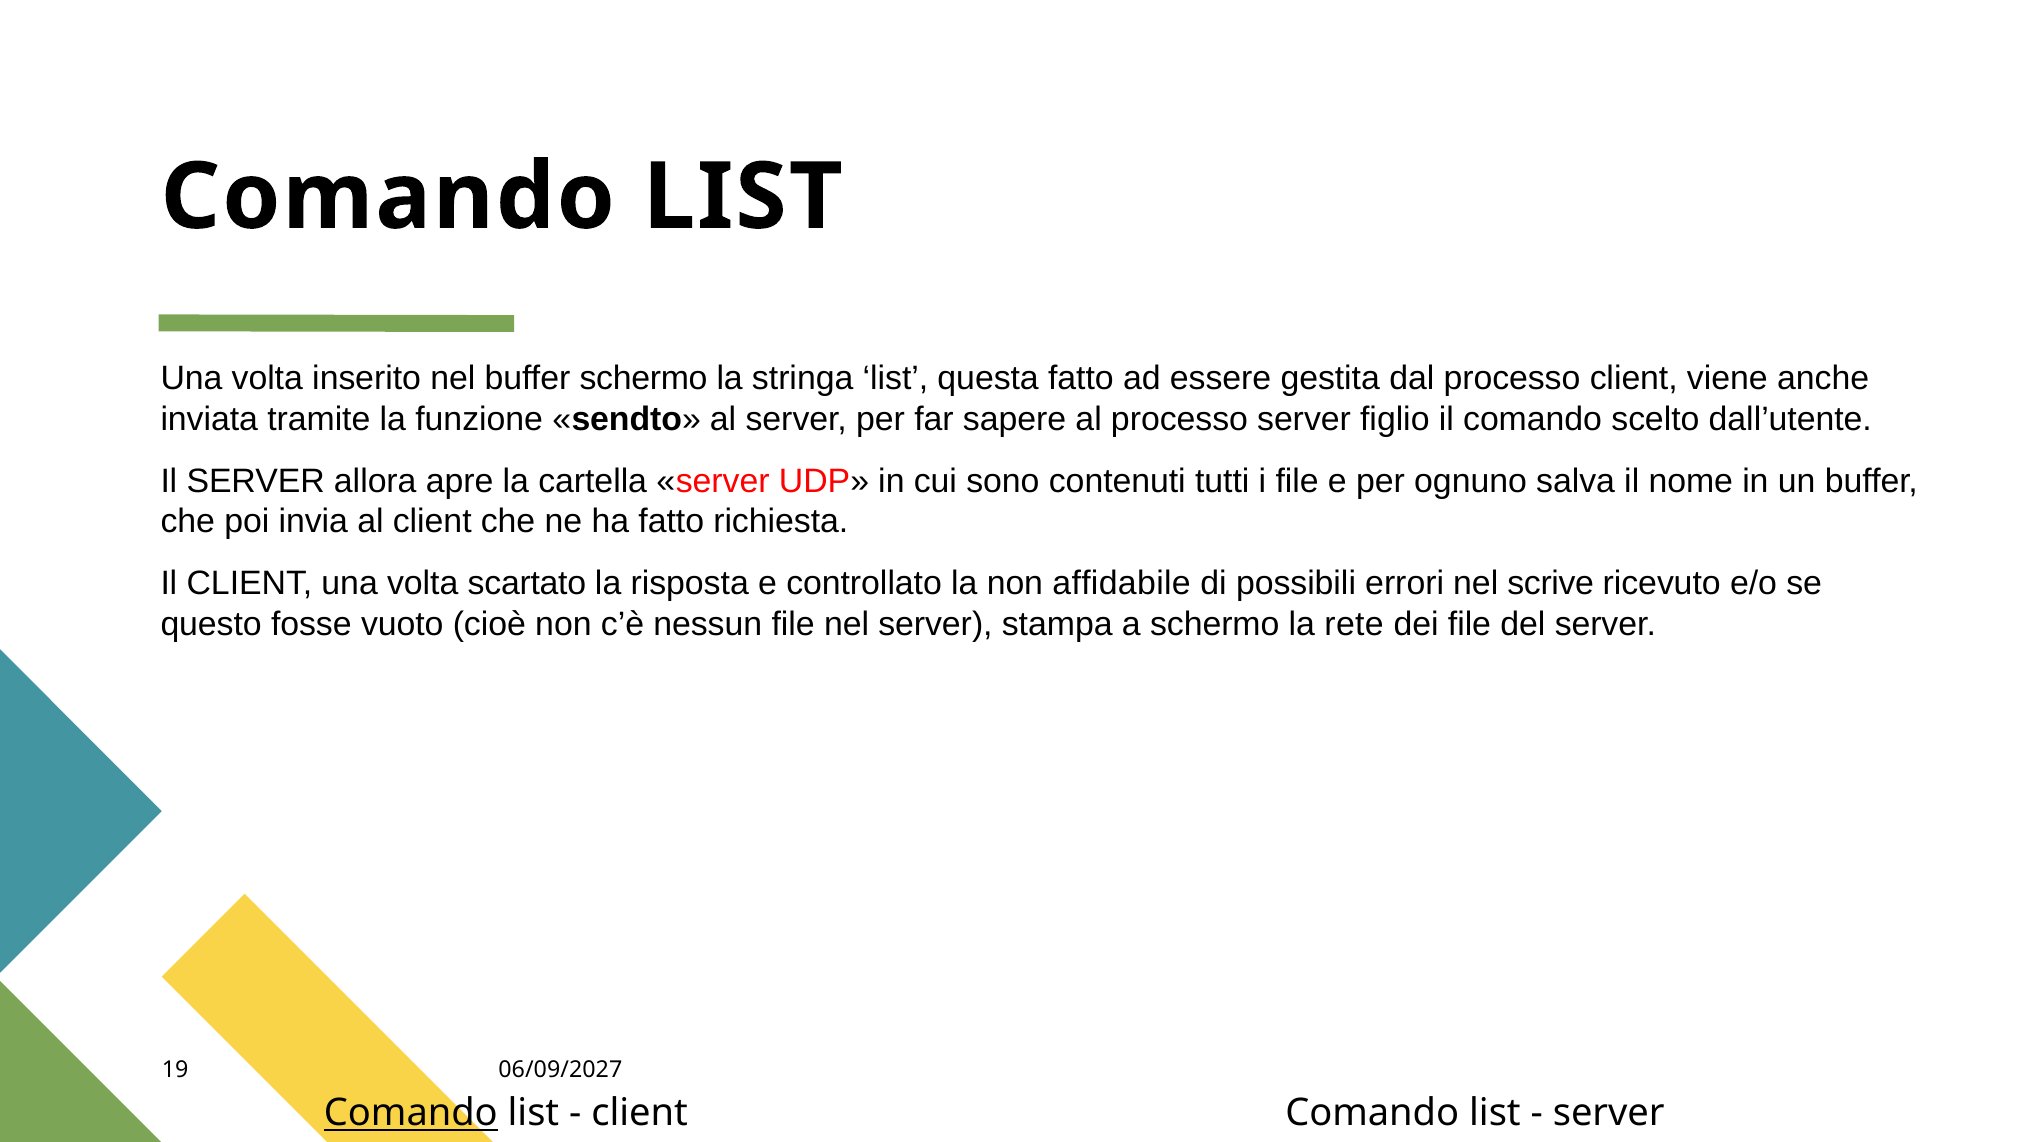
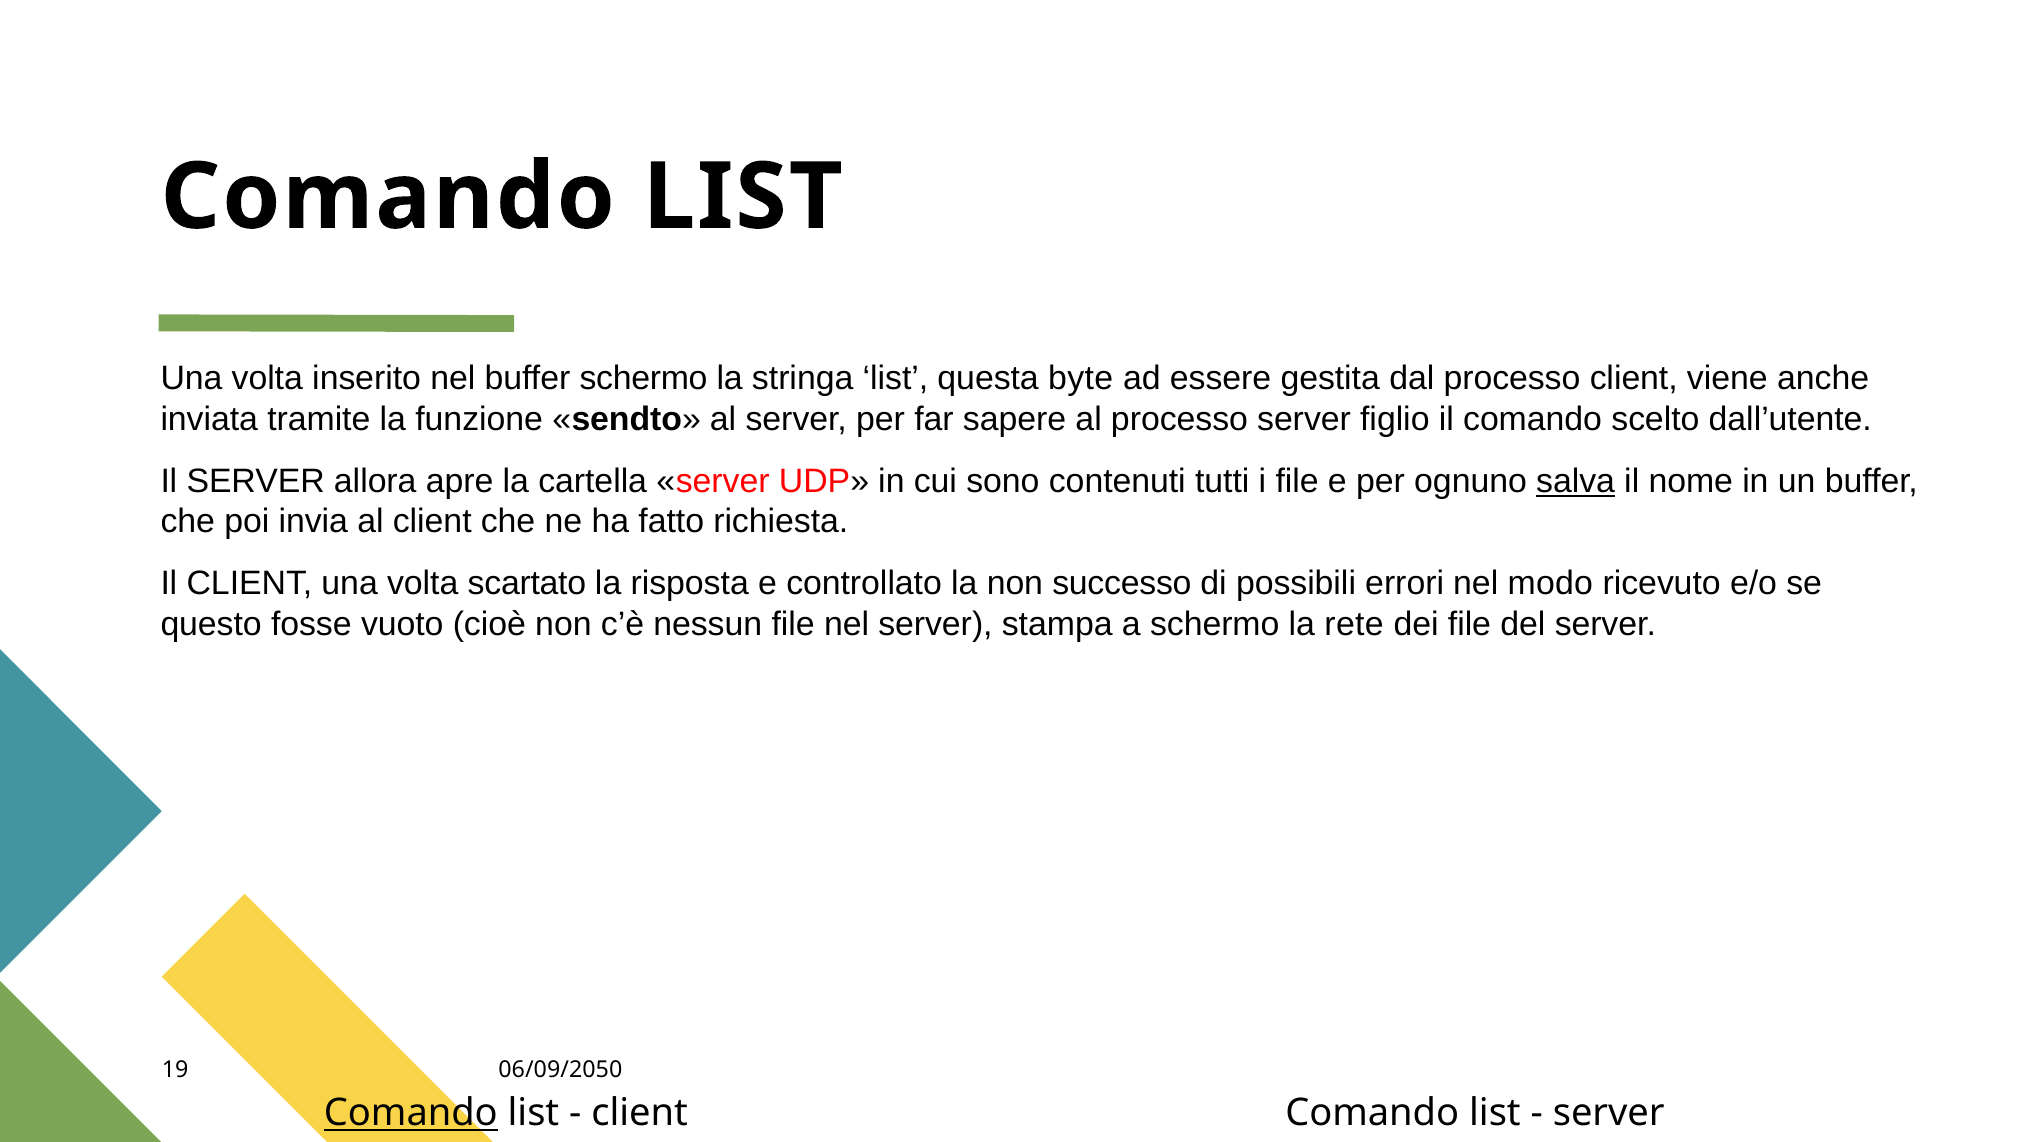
questa fatto: fatto -> byte (1081, 379)
salva underline: none -> present (1576, 481)
affidabile: affidabile -> successo (1122, 584)
scrive: scrive -> modo (1550, 584)
06/09/2027: 06/09/2027 -> 06/09/2050 (560, 1070)
